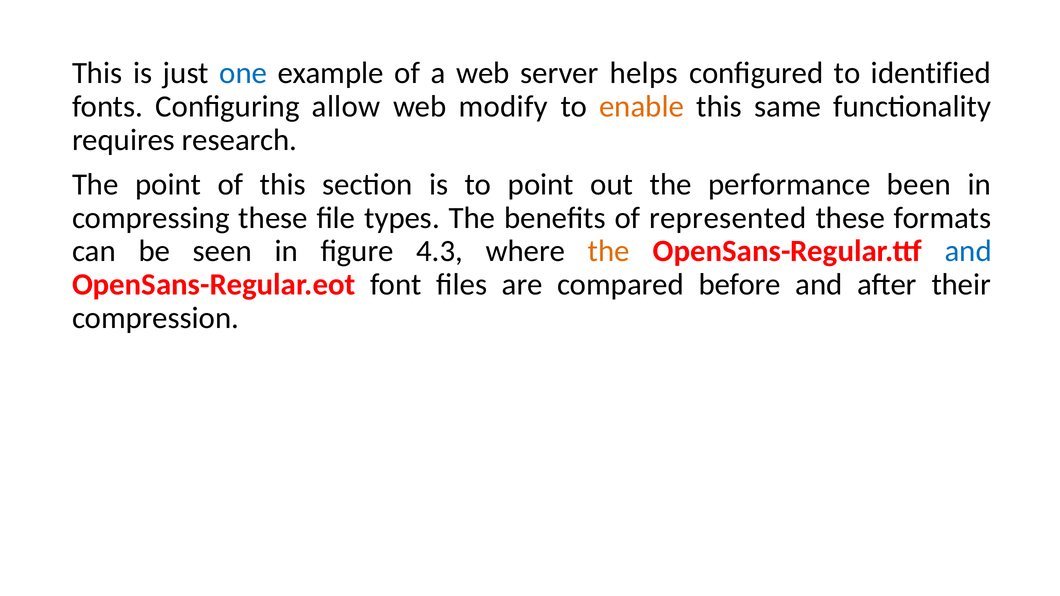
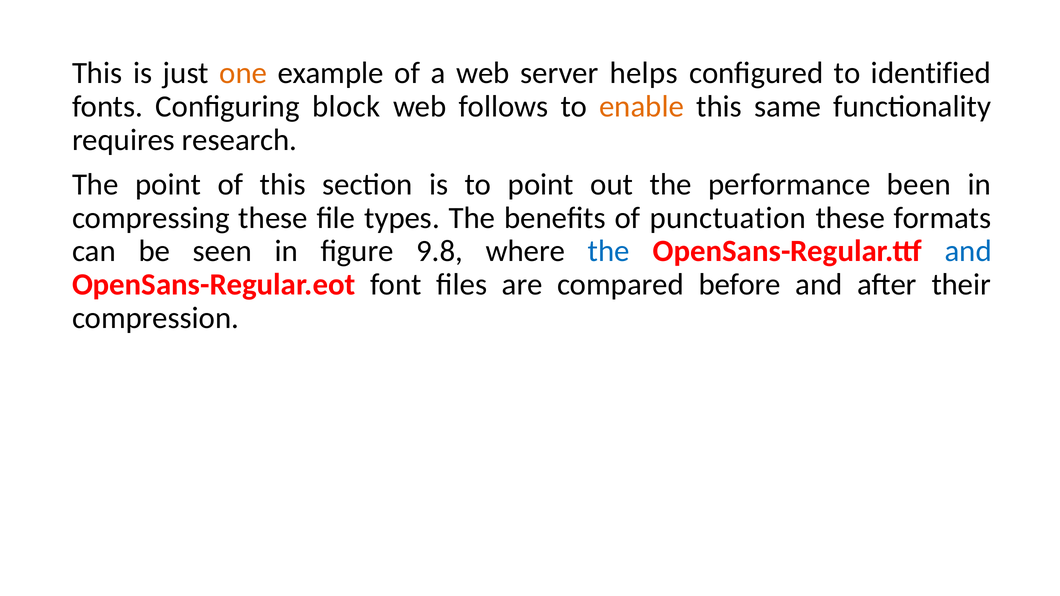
one colour: blue -> orange (243, 73)
allow: allow -> block (346, 107)
modify: modify -> follows (503, 107)
represented: represented -> punctuation (728, 218)
4.3: 4.3 -> 9.8 (440, 251)
the colour: orange -> blue (609, 251)
